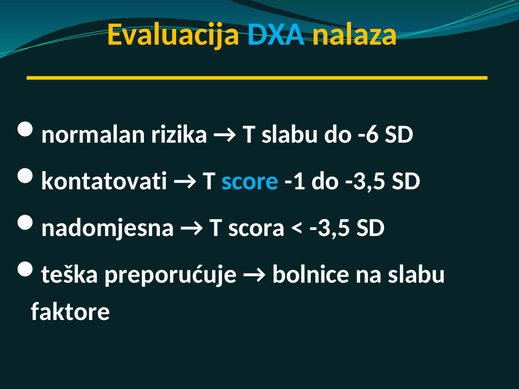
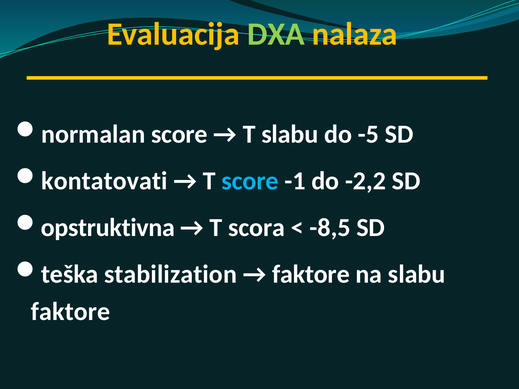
DXA colour: light blue -> light green (276, 34)
normalan rizika: rizika -> score (179, 134)
-6: -6 -> -5 (368, 134)
do -3,5: -3,5 -> -2,2 (365, 181)
nadomjesna: nadomjesna -> opstruktivna (108, 228)
-3,5: -3,5 -> -8,5 (330, 228)
preporućuje: preporućuje -> stabilization (171, 274)
bolnice: bolnice -> faktore (311, 274)
